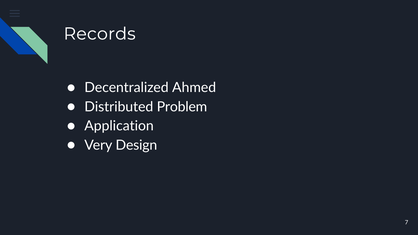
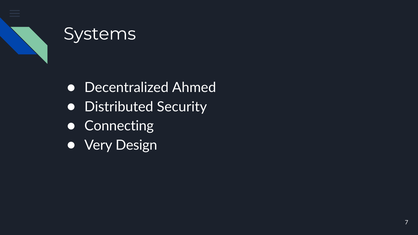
Records: Records -> Systems (100, 34)
Problem: Problem -> Security (182, 107)
Application: Application -> Connecting (119, 126)
